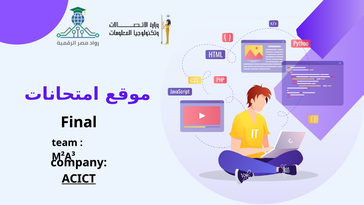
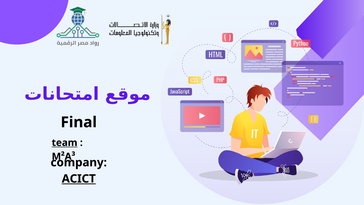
team underline: none -> present (65, 143)
